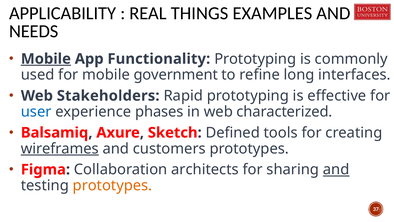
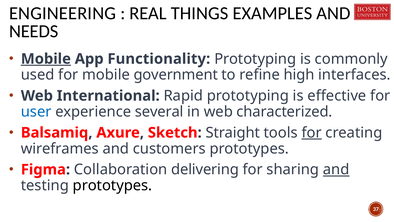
APPLICABILITY: APPLICABILITY -> ENGINEERING (63, 13)
long: long -> high (299, 75)
Stakeholders: Stakeholders -> International (108, 96)
phases: phases -> several (159, 112)
Defined: Defined -> Straight (233, 132)
for underline: none -> present (312, 132)
wireframes underline: present -> none (60, 148)
architects: architects -> delivering (205, 169)
prototypes colour: orange -> black (112, 185)
